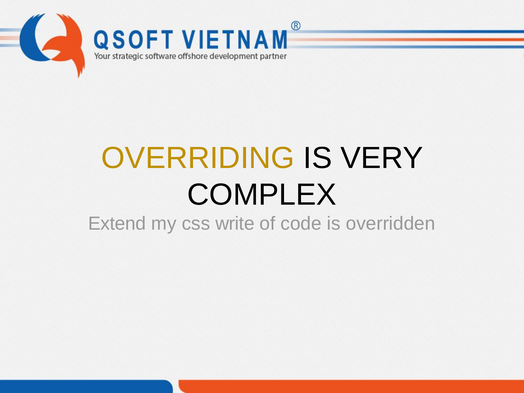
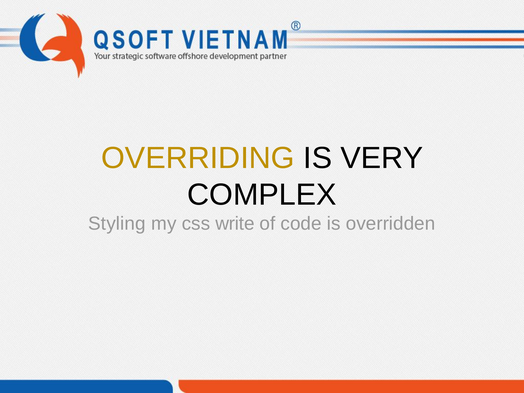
Extend: Extend -> Styling (117, 224)
